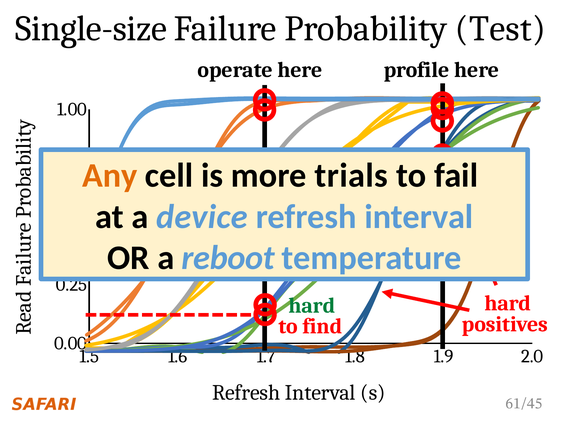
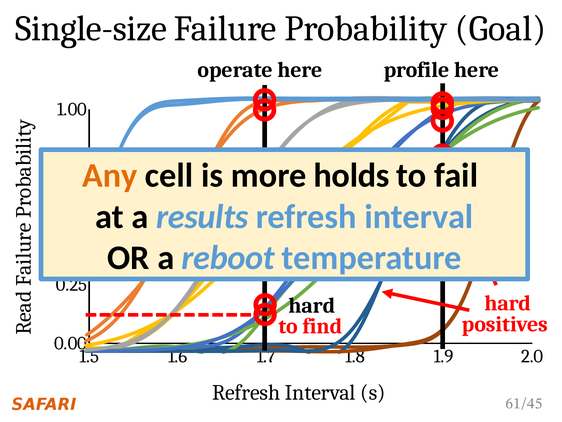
Test: Test -> Goal (501, 29)
more trials: trials -> holds (352, 175)
device: device -> results (202, 216)
hard colour: green -> black (312, 305)
